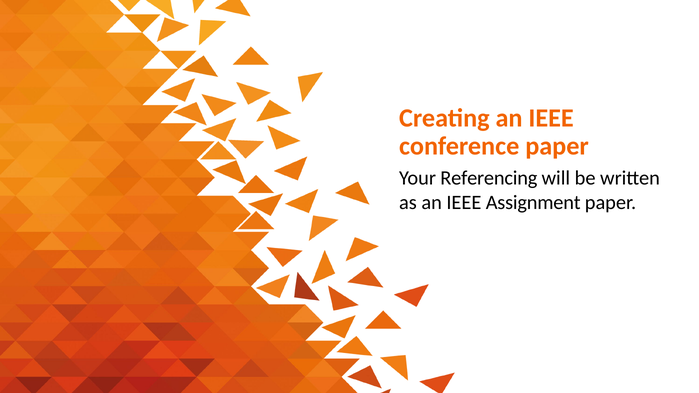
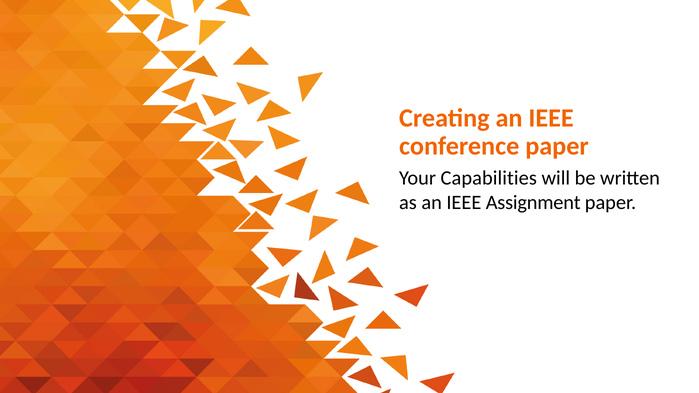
Referencing: Referencing -> Capabilities (489, 178)
